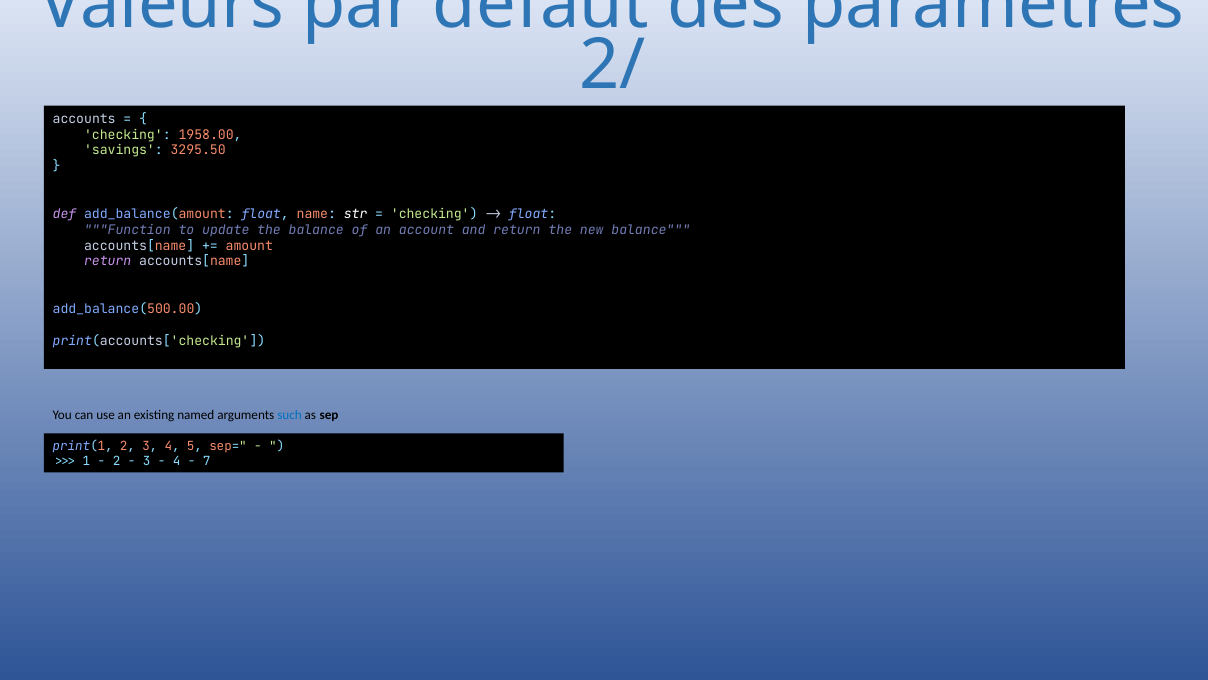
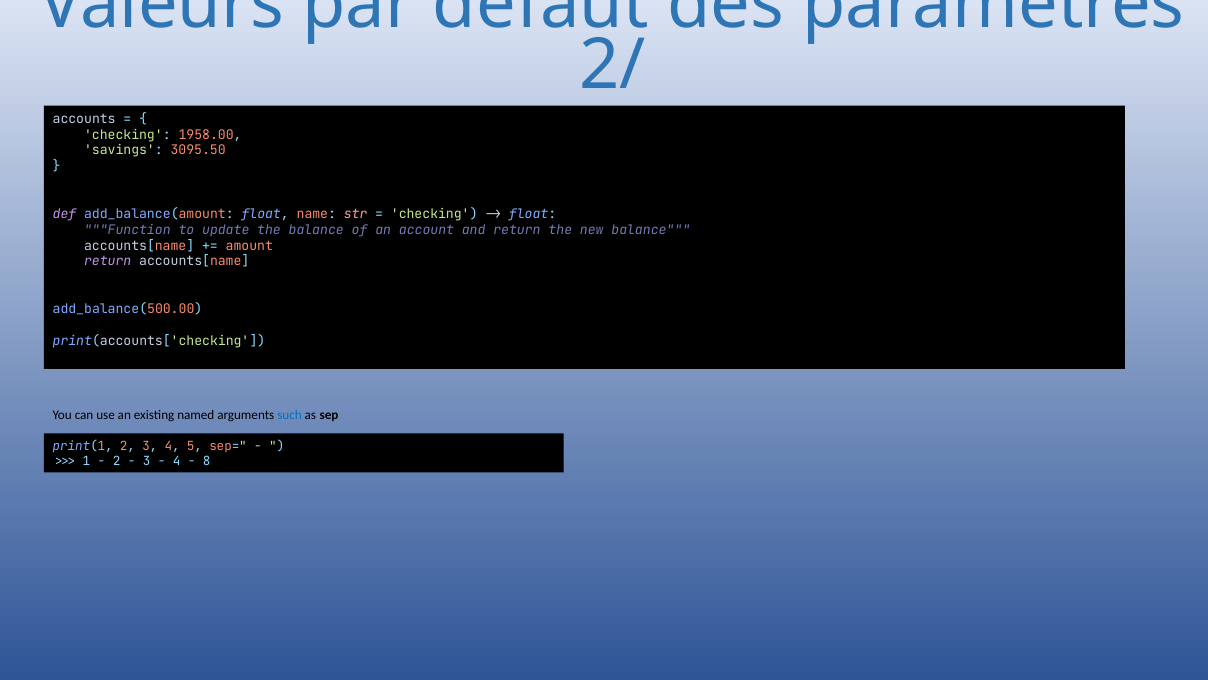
3295.50: 3295.50 -> 3095.50 (198, 150)
str colour: white -> pink (356, 214)
7: 7 -> 8 (207, 461)
